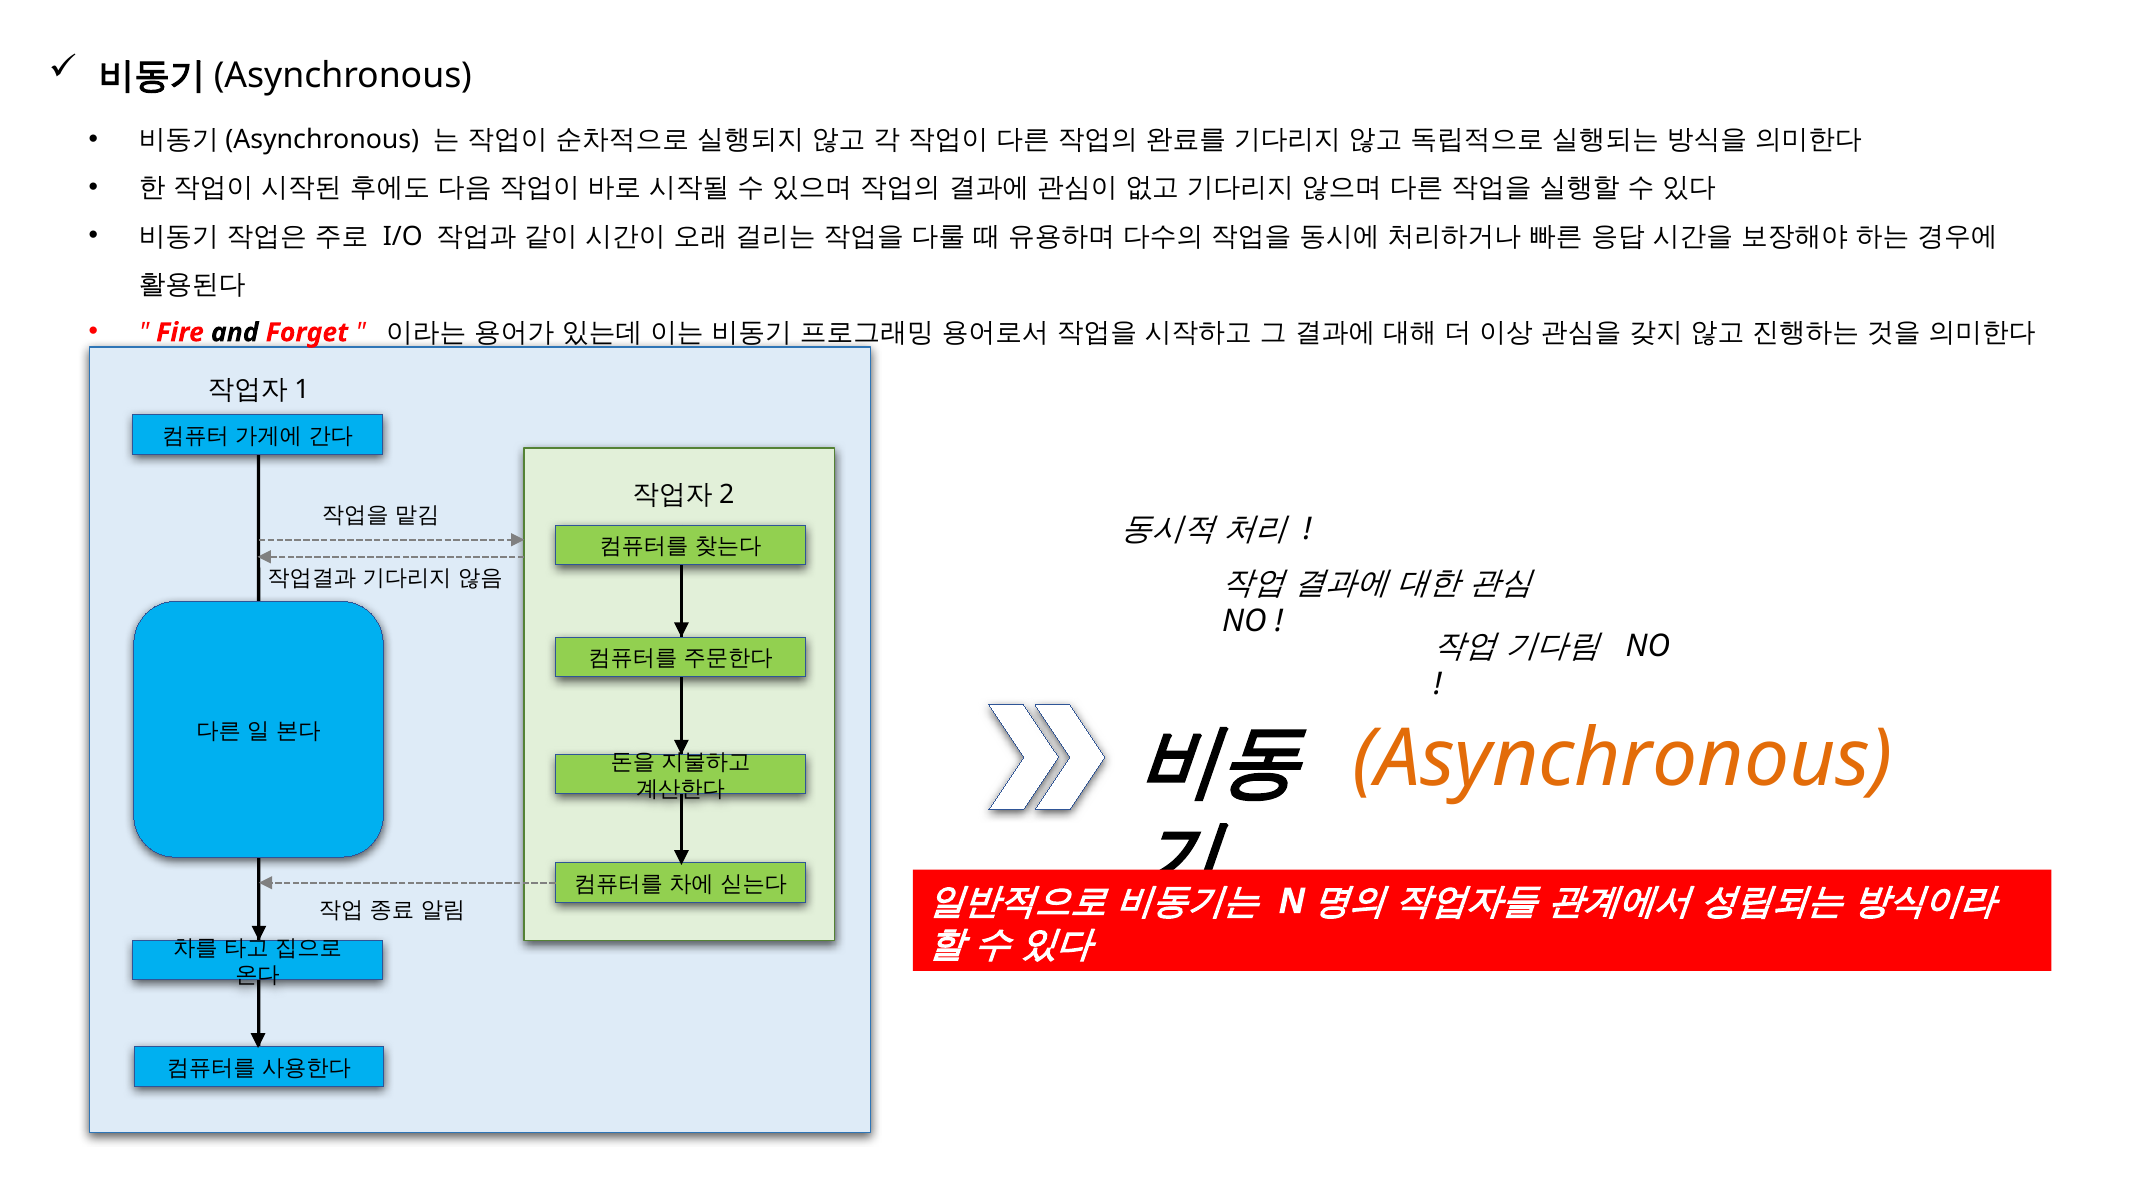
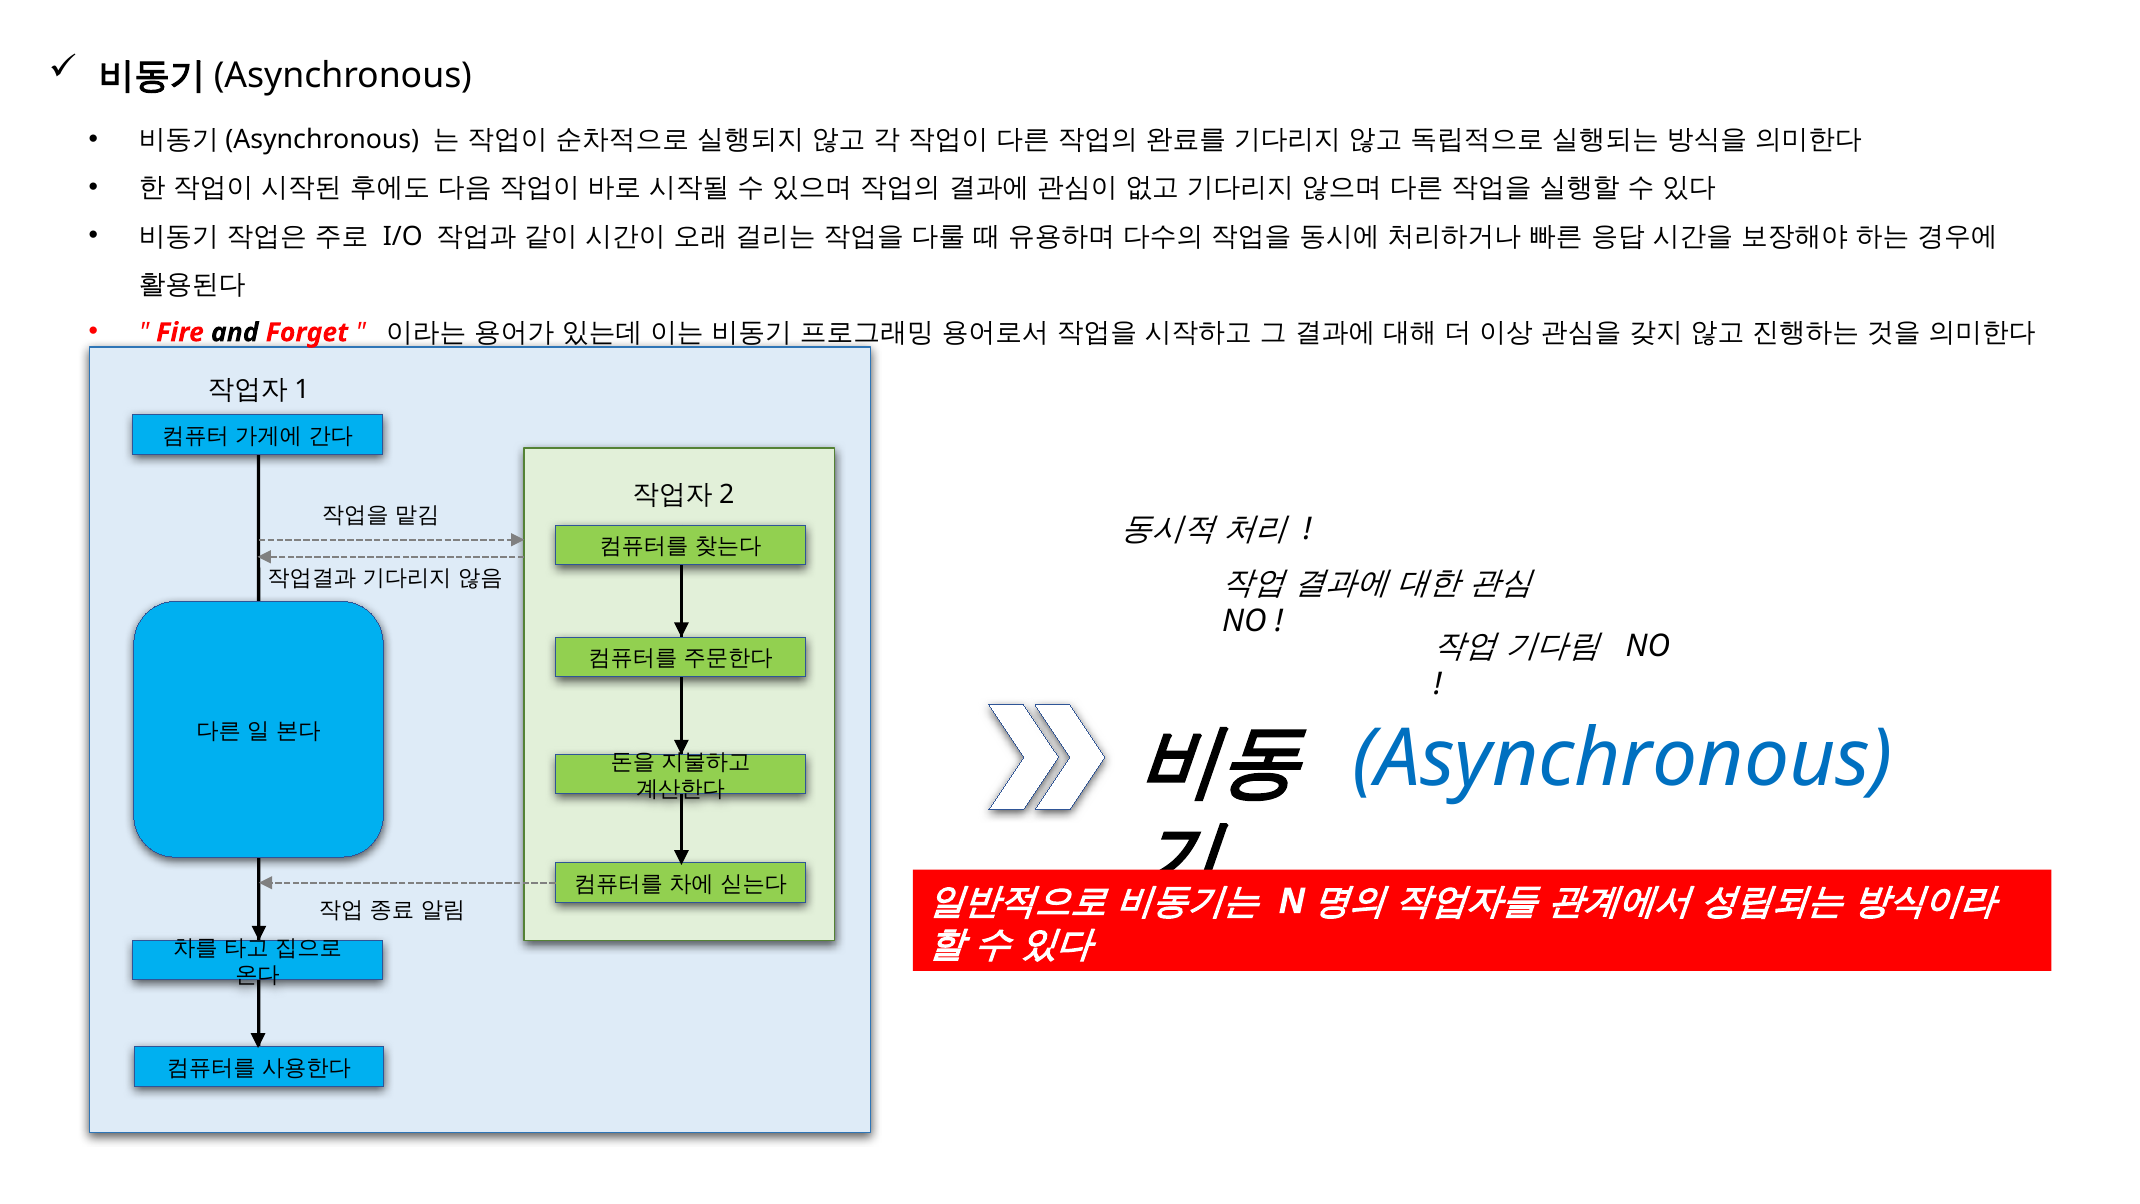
Asynchronous colour: orange -> blue (1623, 759)
